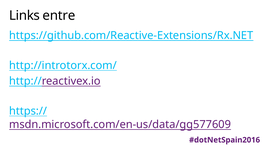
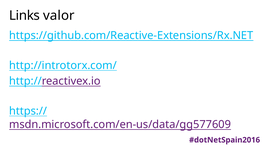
entre: entre -> valor (59, 15)
